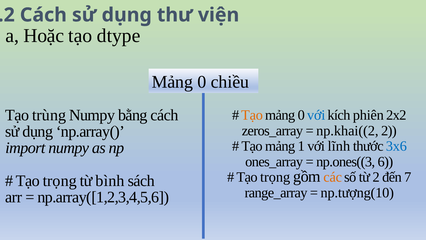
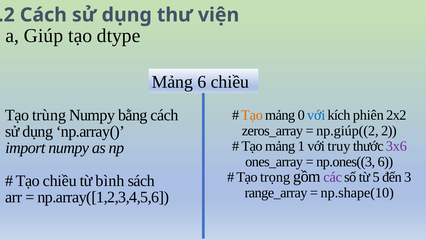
Hoặc: Hoặc -> Giúp (44, 36)
0: 0 -> 6 (202, 82)
np.khai((2: np.khai((2 -> np.giúp((2 (347, 130)
lĩnh: lĩnh -> truy (339, 146)
3x6 colour: blue -> purple (396, 146)
các colour: orange -> purple (333, 177)
từ 2: 2 -> 5 (376, 177)
7: 7 -> 3 (408, 177)
trọng: trọng -> chiều (60, 181)
np.tượng(10: np.tượng(10 -> np.shape(10 (357, 193)
